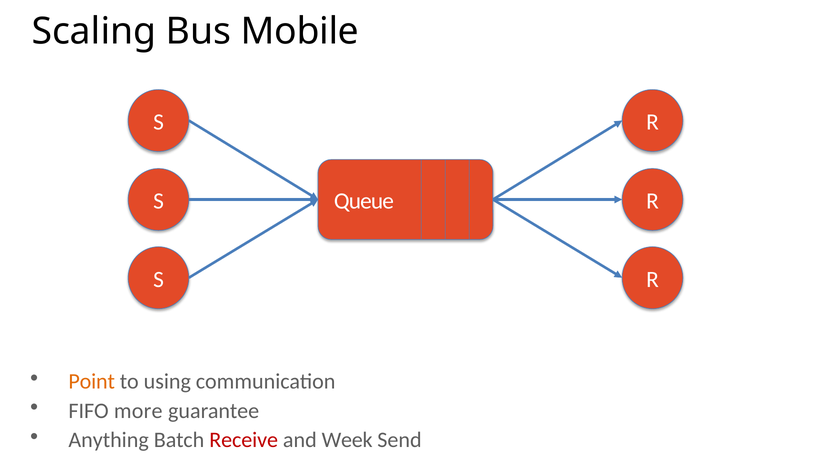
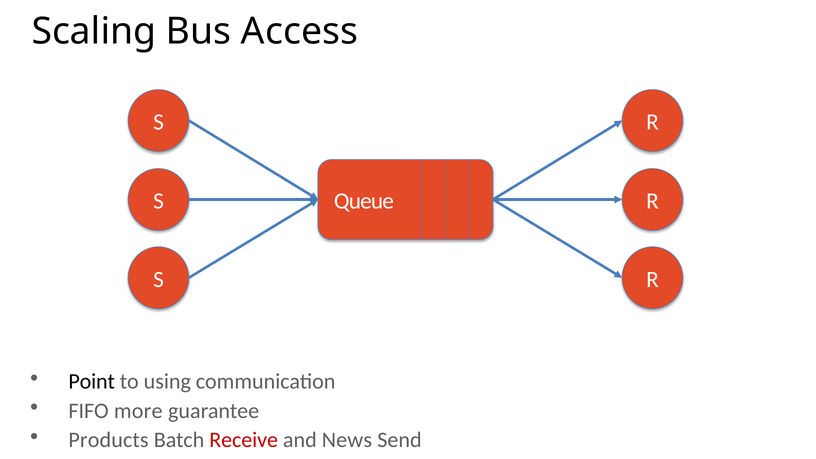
Mobile: Mobile -> Access (300, 32)
Point colour: orange -> black (92, 382)
Anything: Anything -> Products (109, 440)
Week: Week -> News (347, 440)
